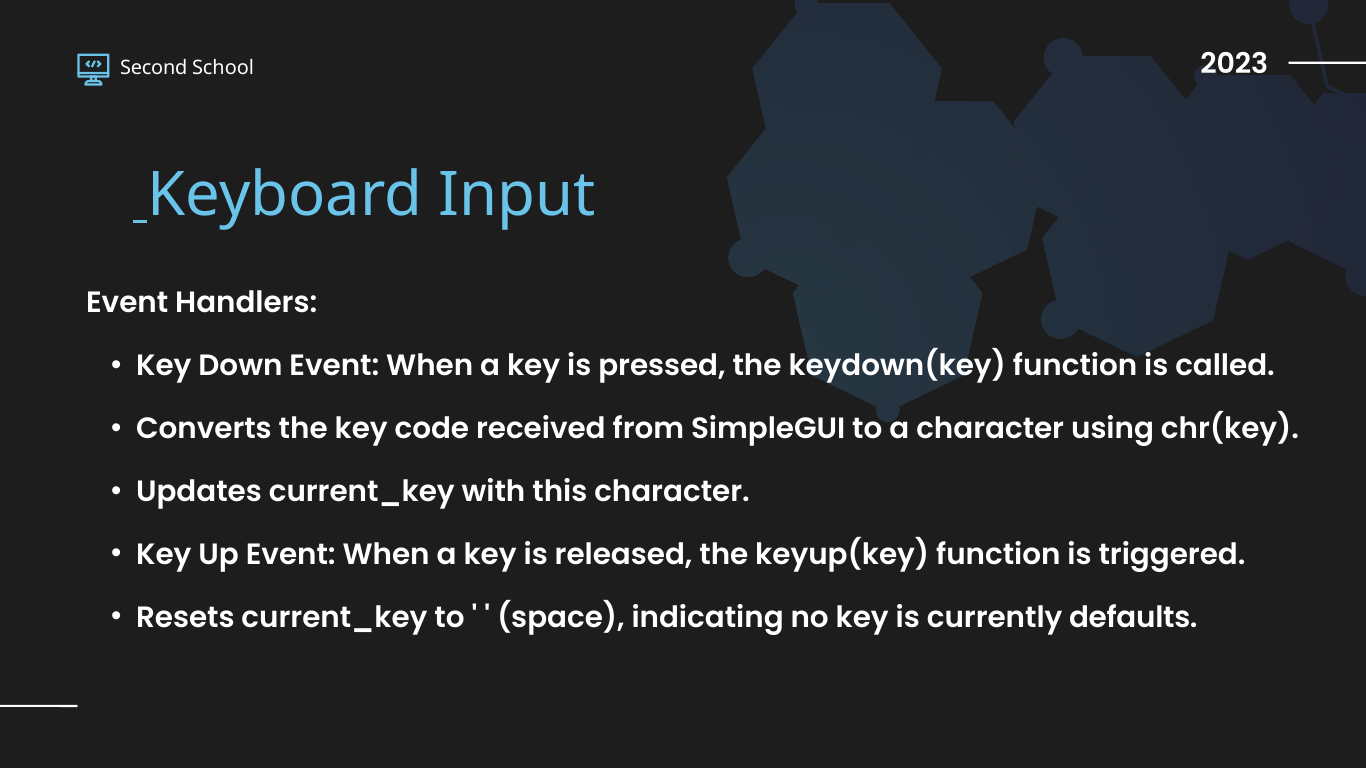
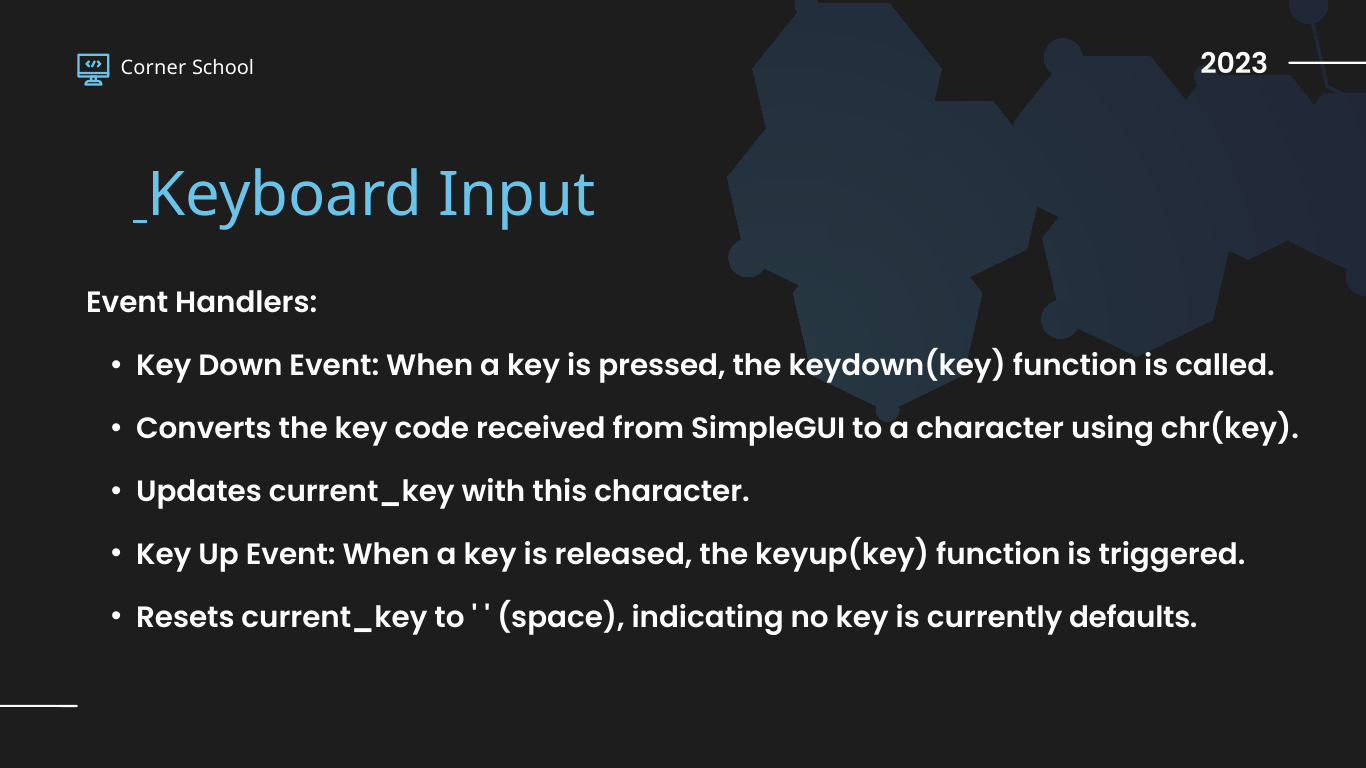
Second: Second -> Corner (153, 68)
